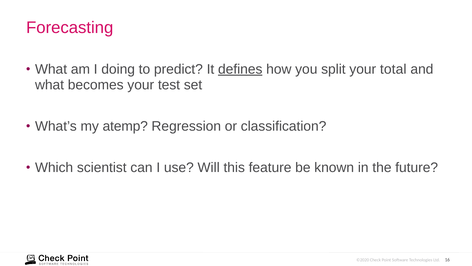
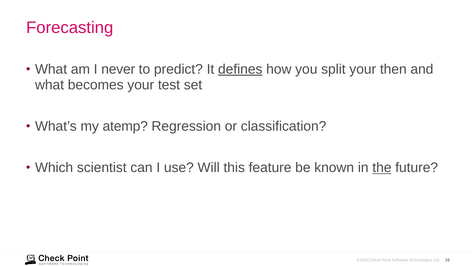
doing: doing -> never (118, 69)
total: total -> then (393, 69)
the underline: none -> present (382, 167)
